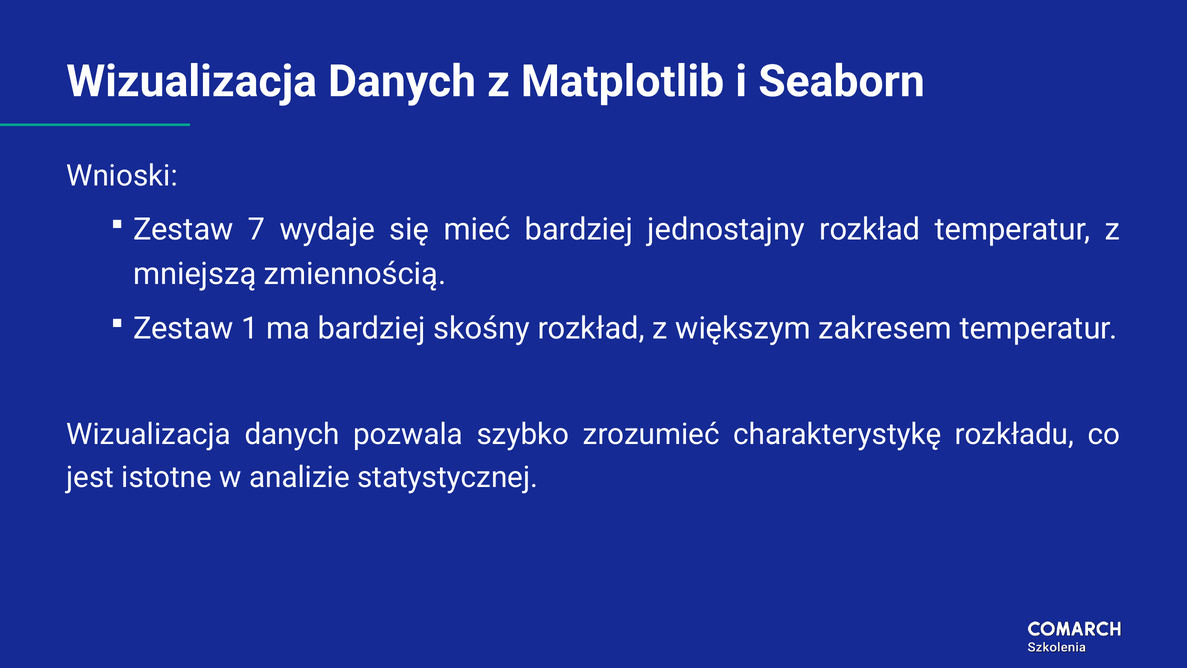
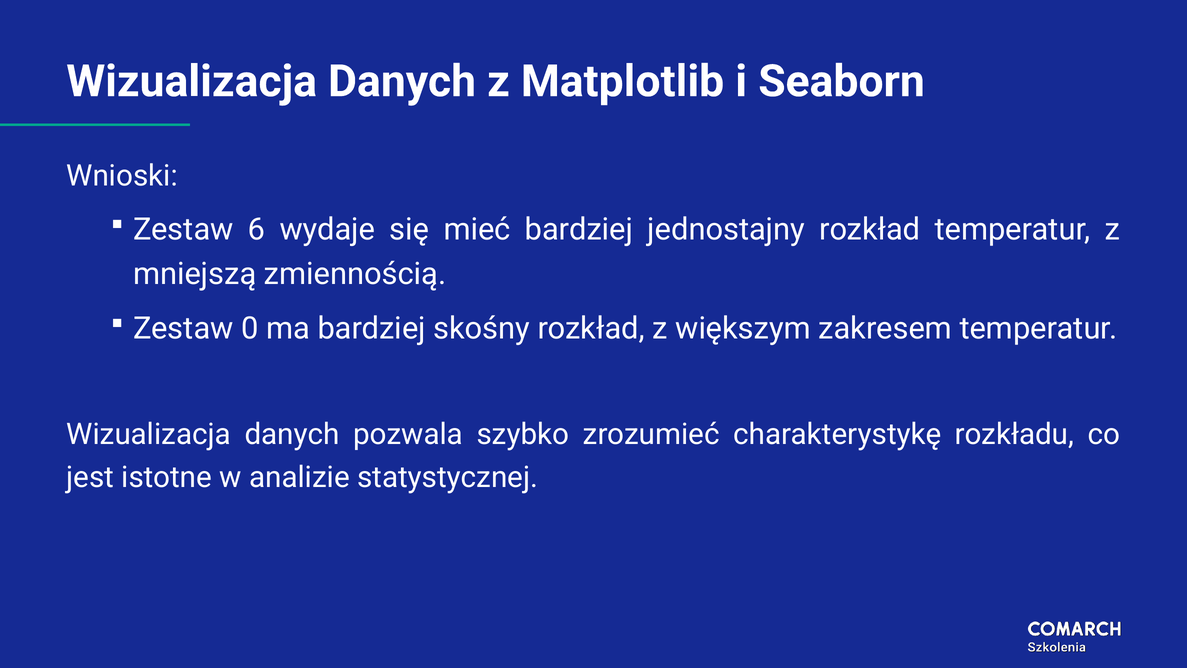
7: 7 -> 6 (257, 230)
1: 1 -> 0 (250, 328)
